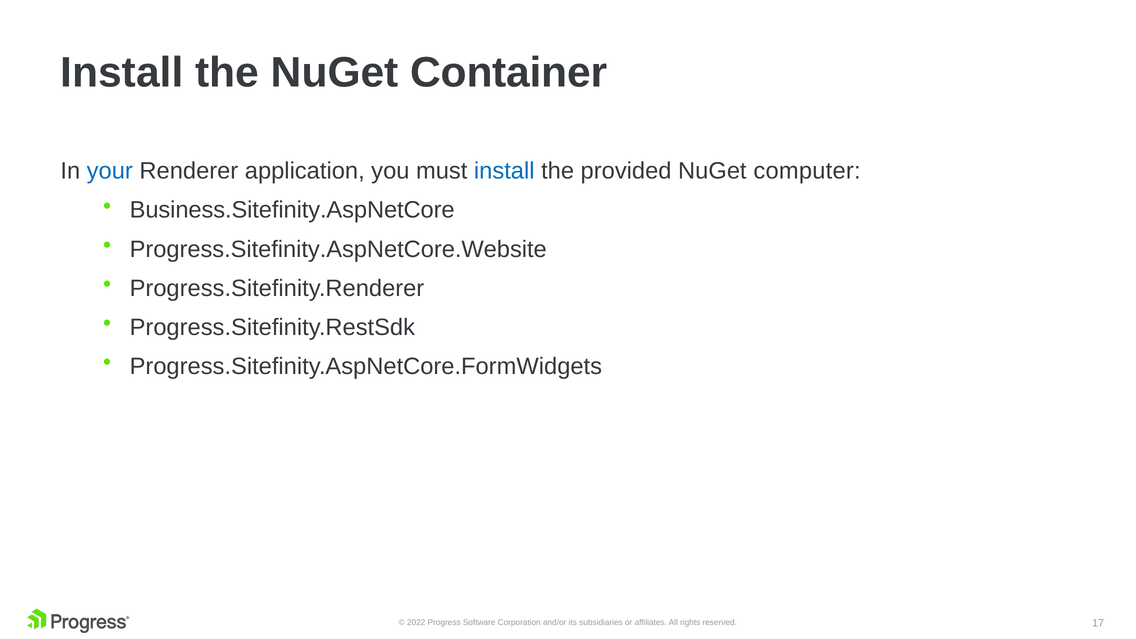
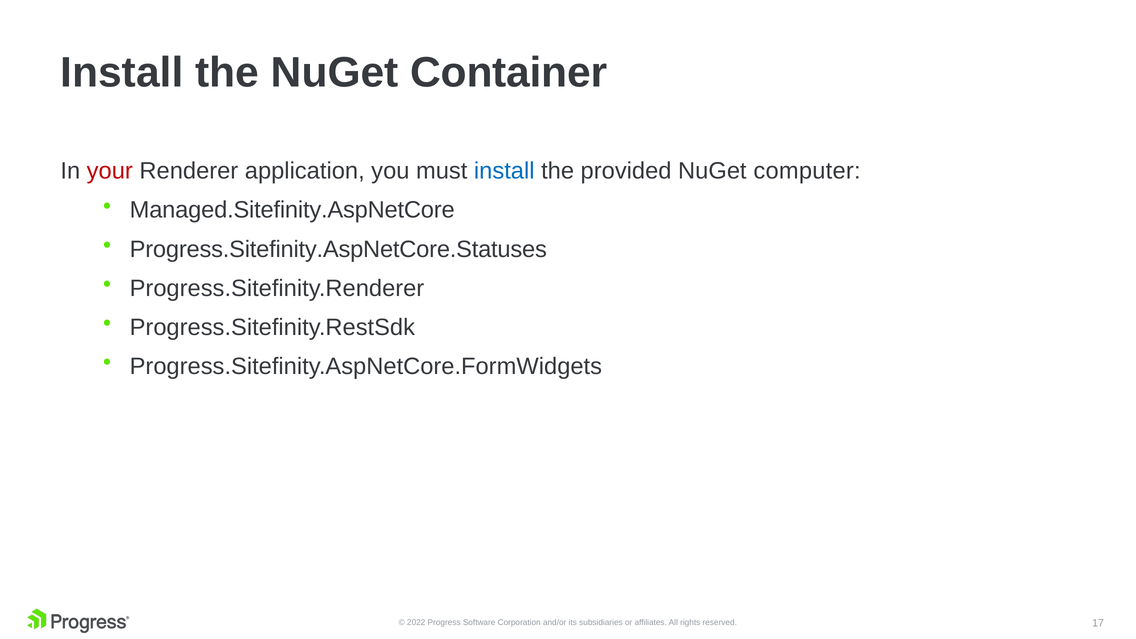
your colour: blue -> red (110, 171)
Business.Sitefinity.AspNetCore: Business.Sitefinity.AspNetCore -> Managed.Sitefinity.AspNetCore (292, 210)
Progress.Sitefinity.AspNetCore.Website: Progress.Sitefinity.AspNetCore.Website -> Progress.Sitefinity.AspNetCore.Statuses (338, 249)
